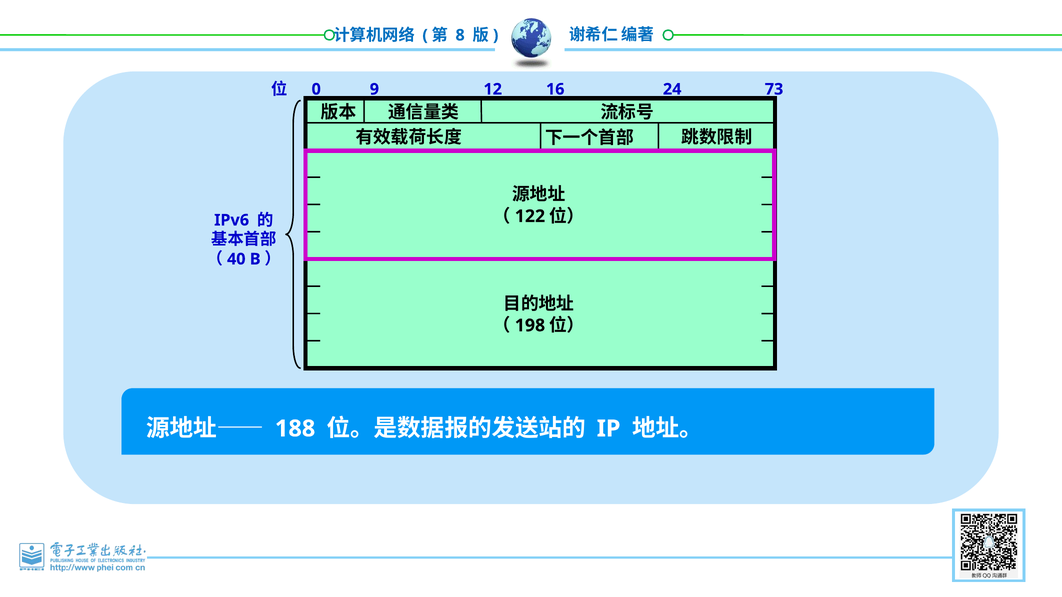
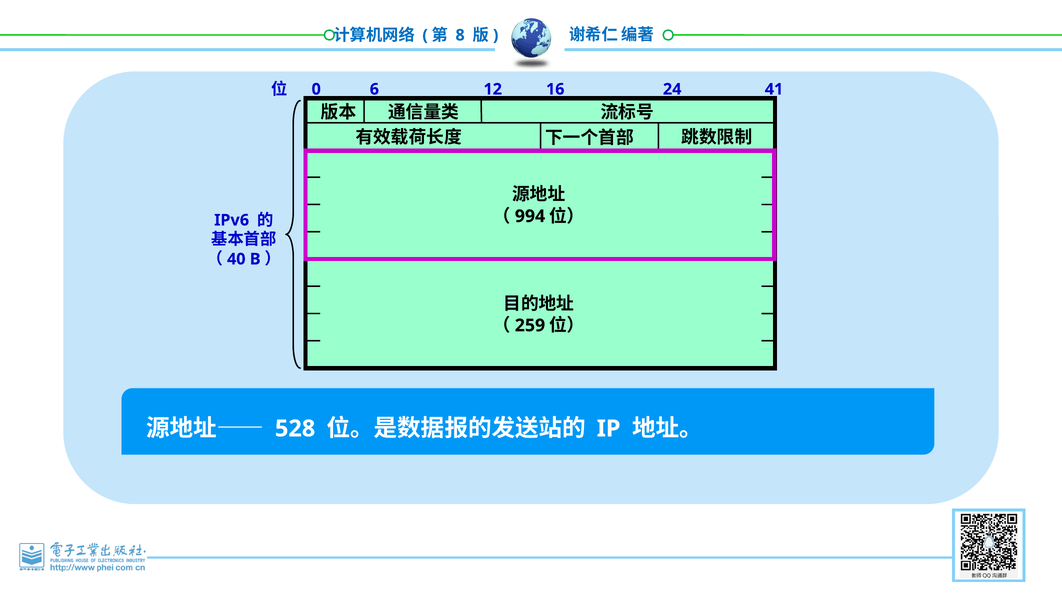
9: 9 -> 6 (374, 89)
73: 73 -> 41 (774, 89)
122: 122 -> 994 (530, 216)
198: 198 -> 259 (530, 326)
188: 188 -> 528 (295, 429)
